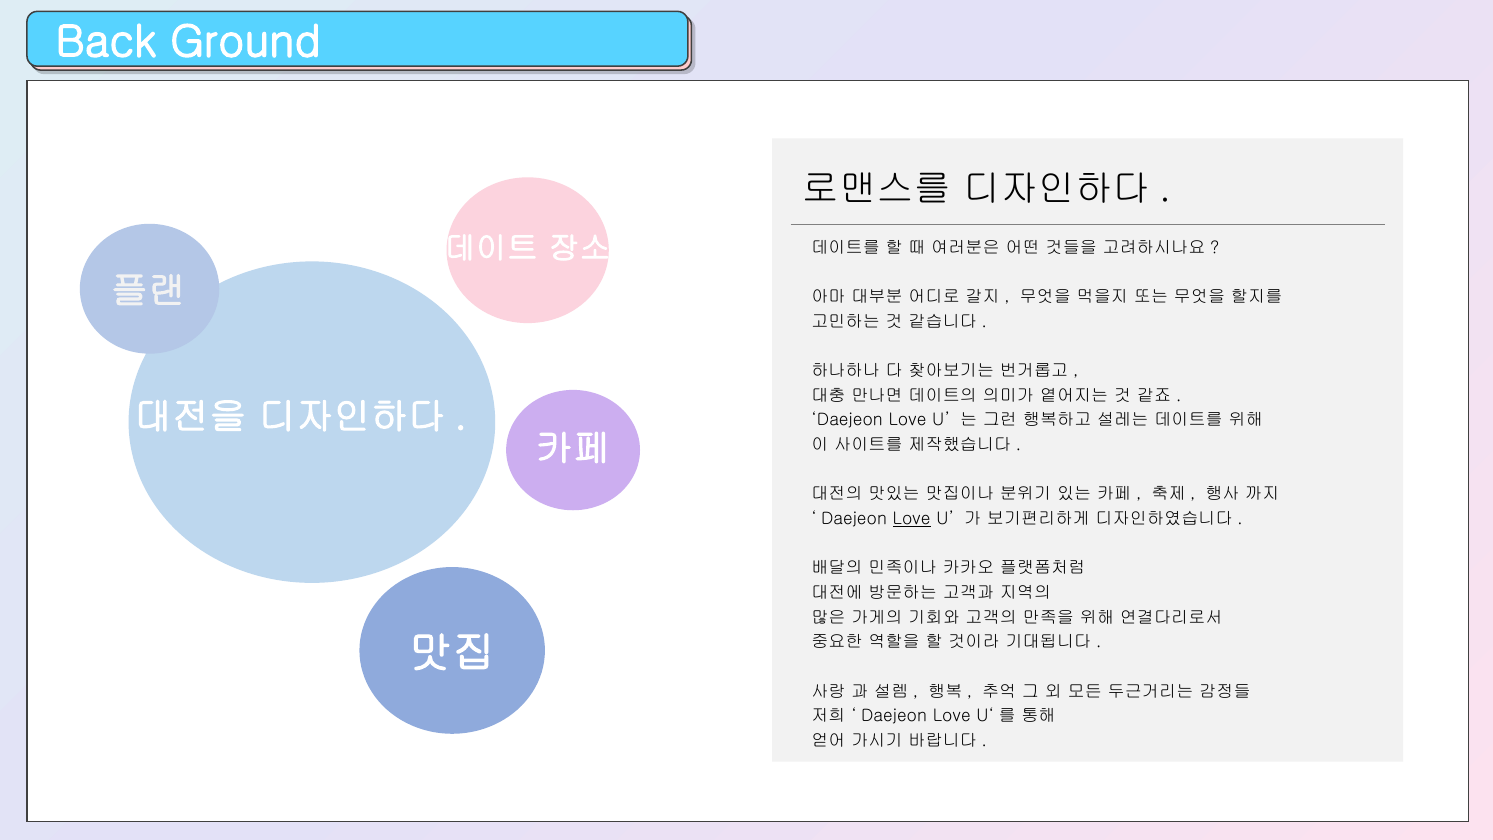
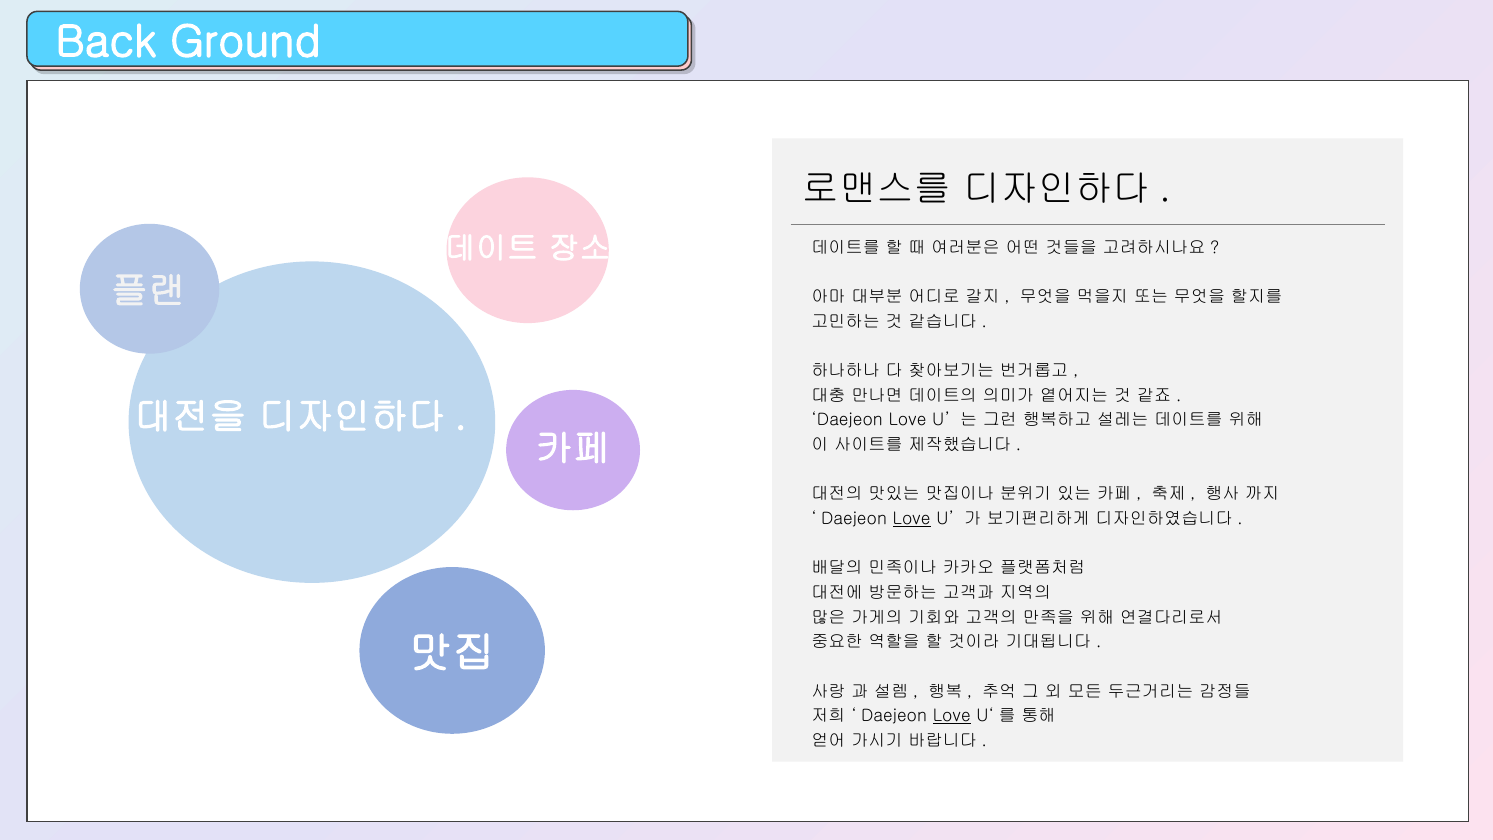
Love underline: none -> present (952, 716)
